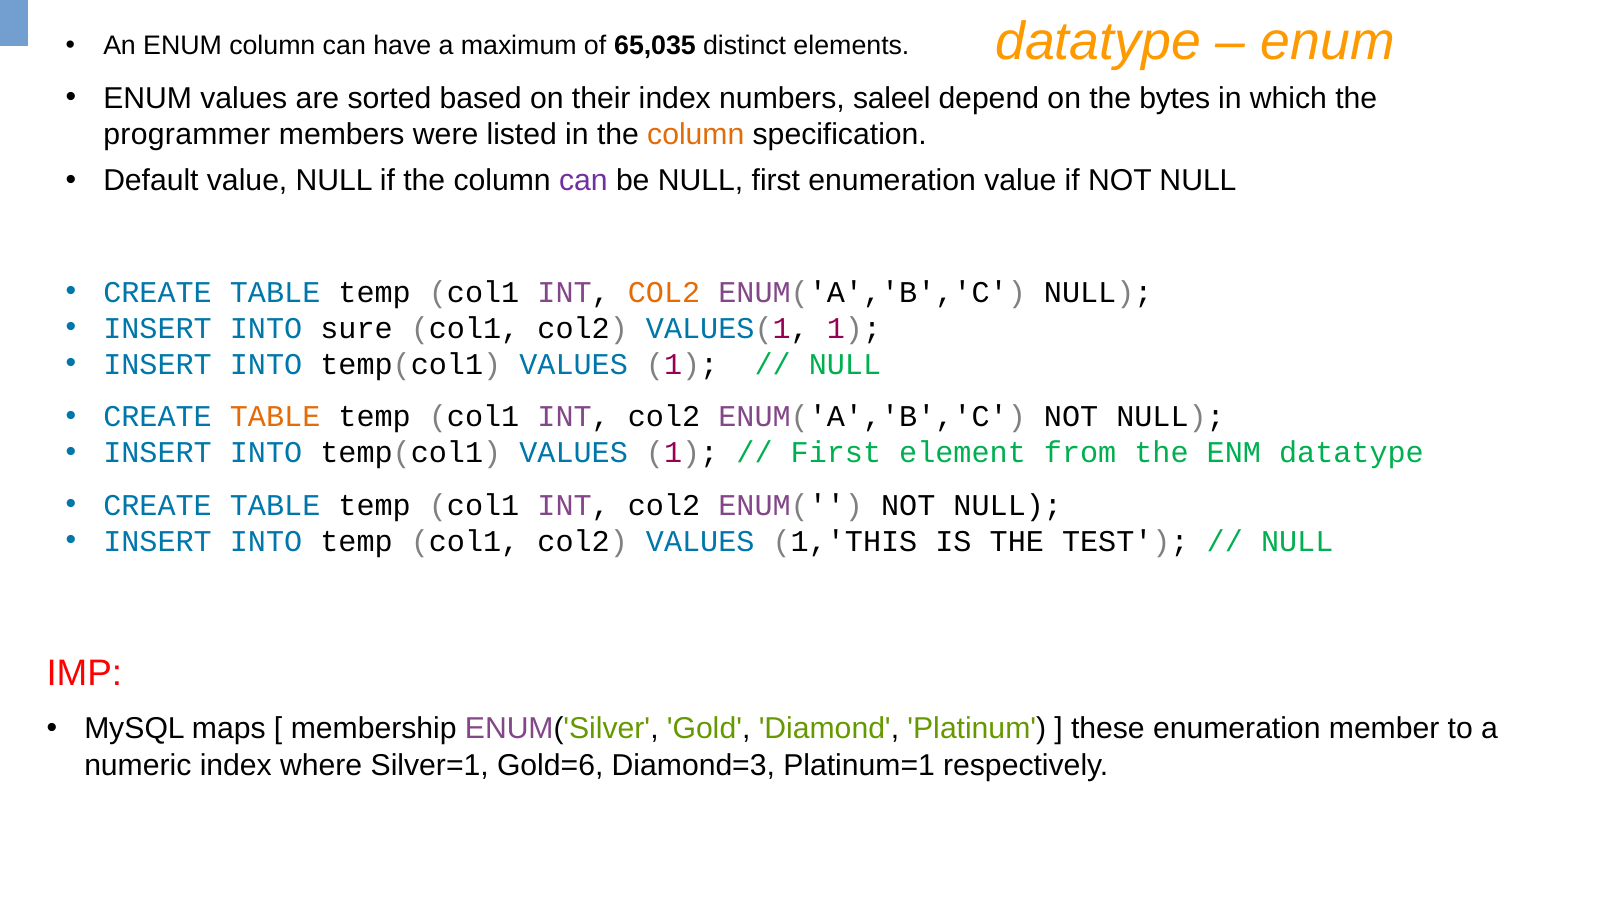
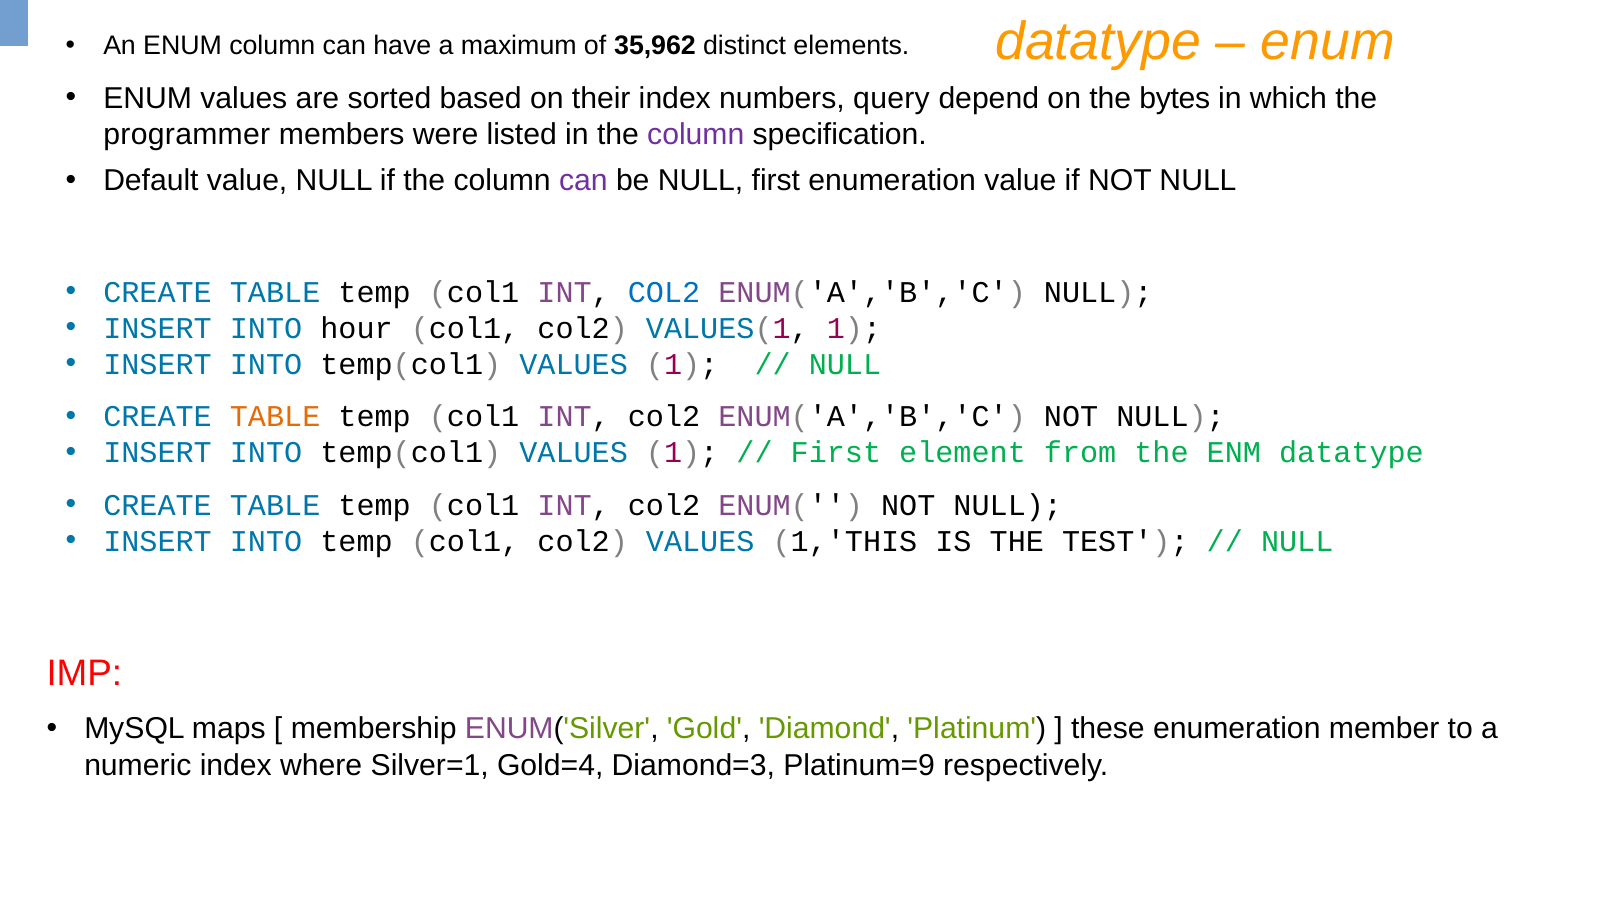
65,035: 65,035 -> 35,962 (655, 46)
saleel: saleel -> query (892, 98)
column colour: orange -> purple (696, 135)
COL2 colour: orange -> blue (664, 292)
sure: sure -> hour (357, 328)
Gold=6: Gold=6 -> Gold=4 (550, 765)
Platinum=1: Platinum=1 -> Platinum=9 (859, 765)
